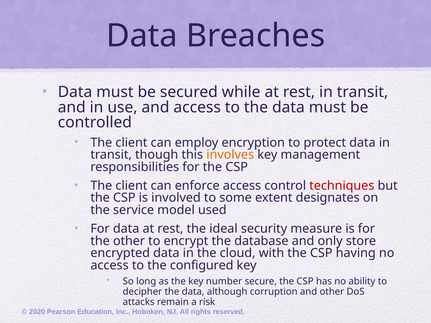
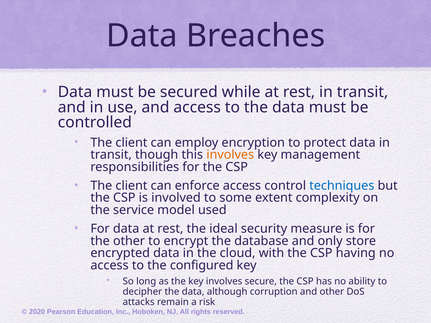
techniques colour: red -> blue (342, 186)
designates: designates -> complexity (328, 198)
key number: number -> involves (224, 282)
